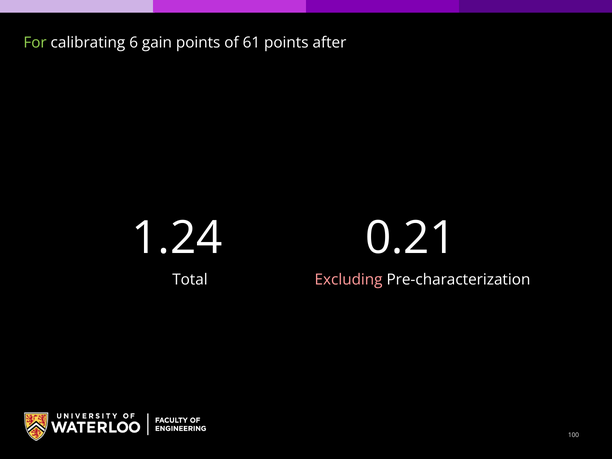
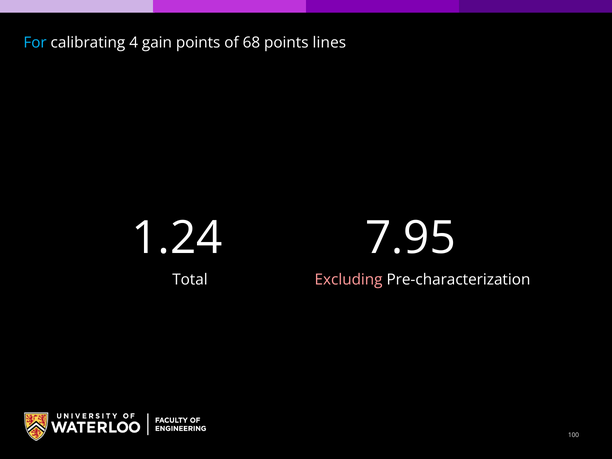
For colour: light green -> light blue (35, 43)
6: 6 -> 4 (134, 43)
61: 61 -> 68 (251, 43)
after: after -> lines (329, 43)
0.21: 0.21 -> 7.95 (410, 238)
